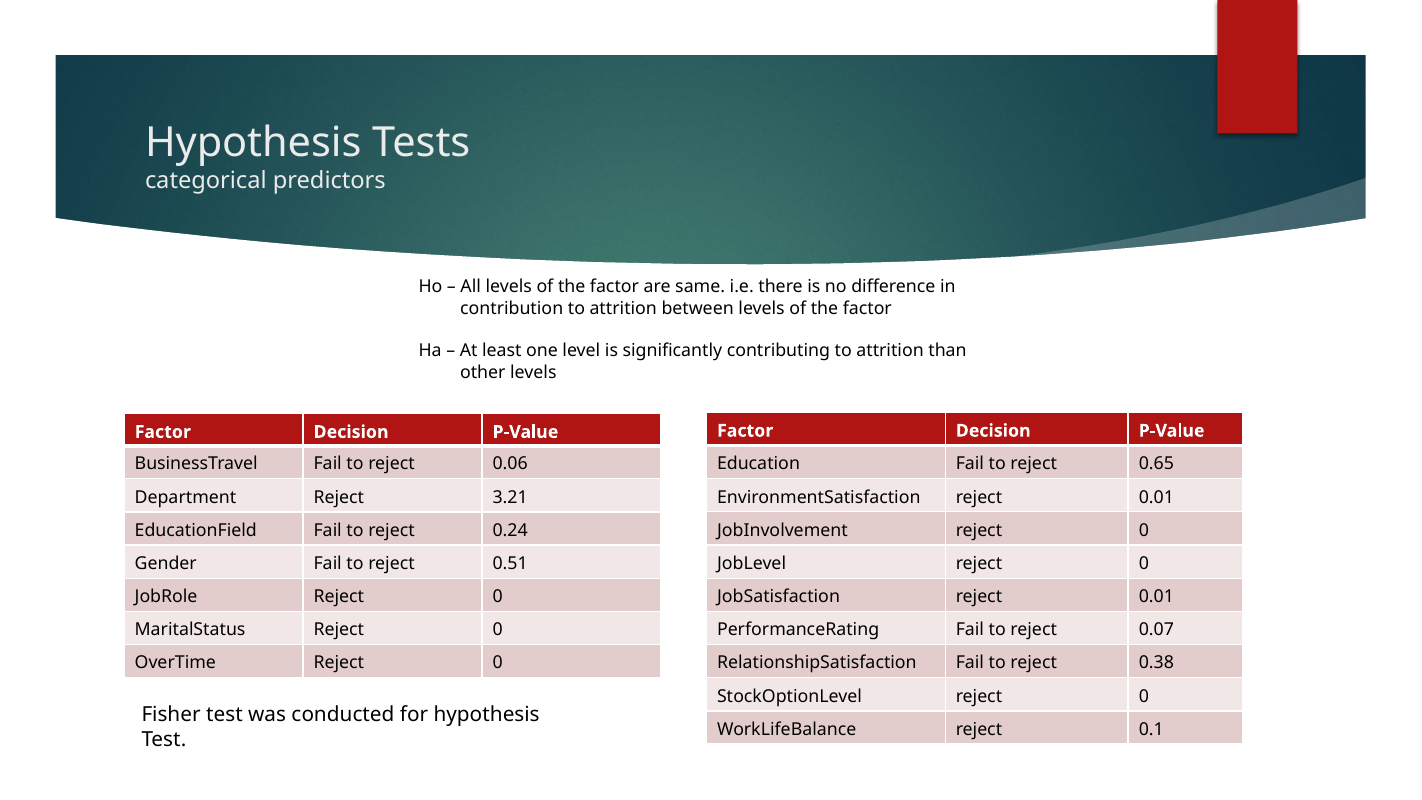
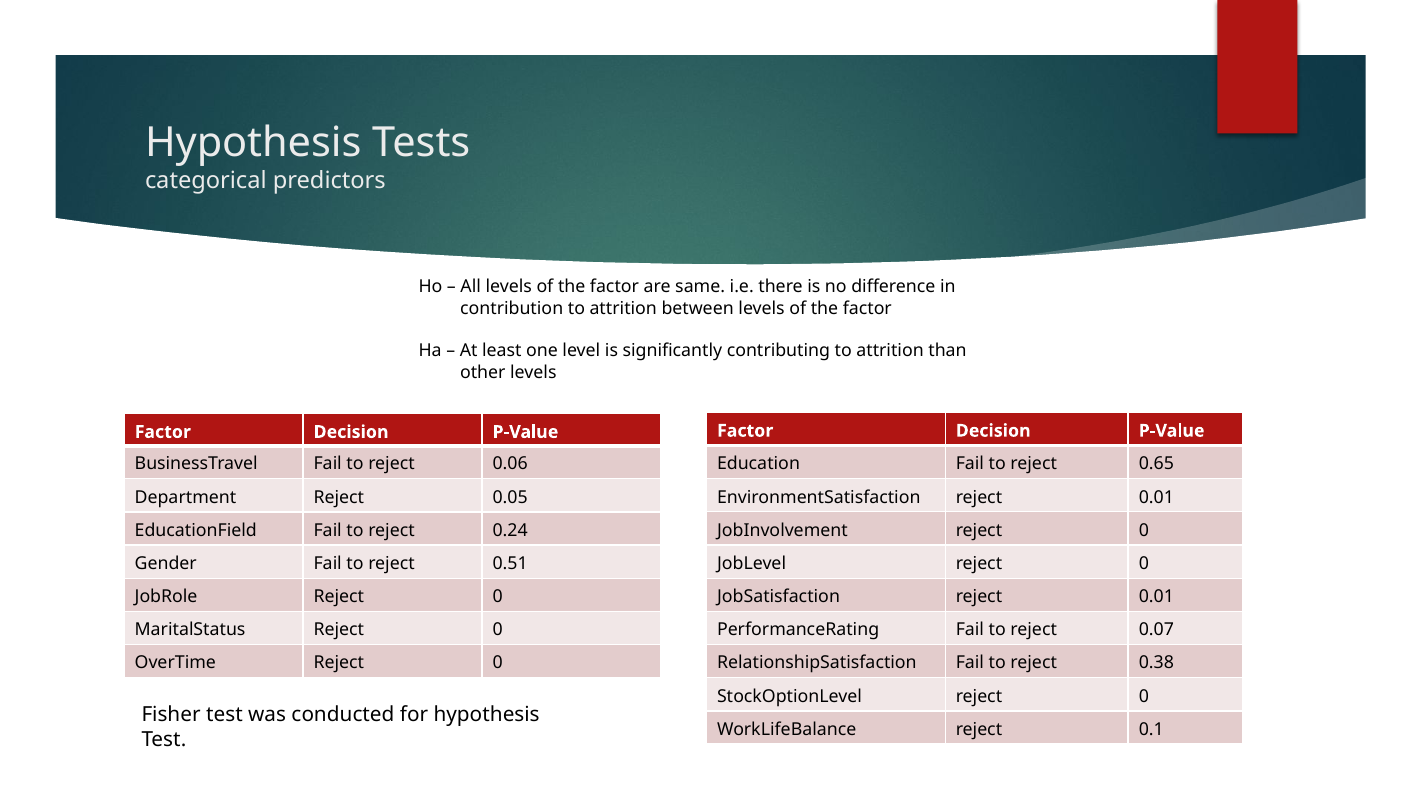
3.21: 3.21 -> 0.05 (510, 497)
